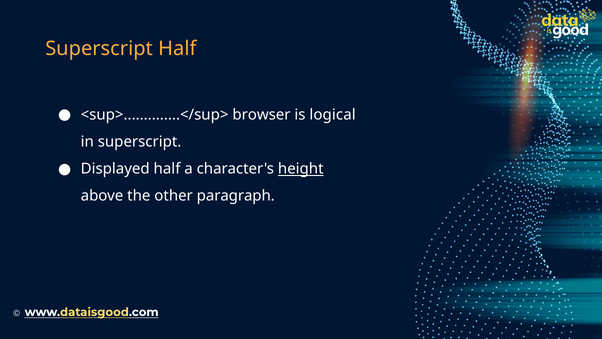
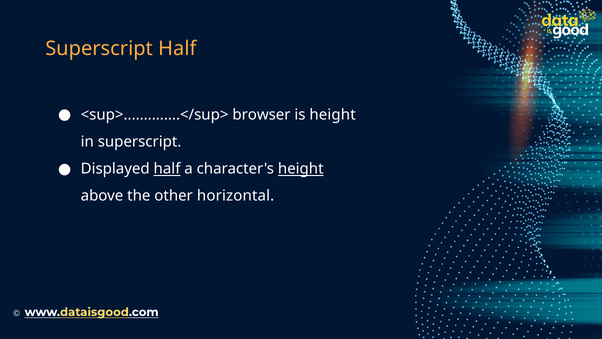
is logical: logical -> height (333, 115)
half underline: none -> present (167, 169)
paragraph: paragraph -> horizontal (236, 196)
